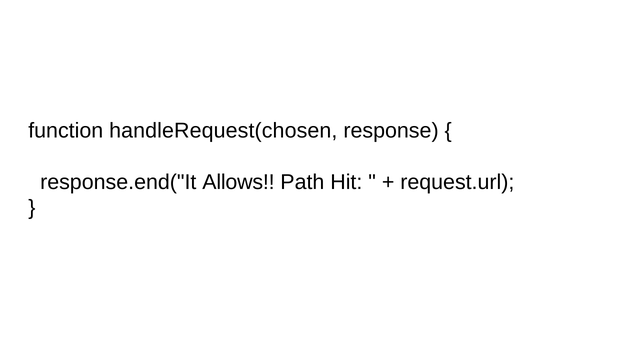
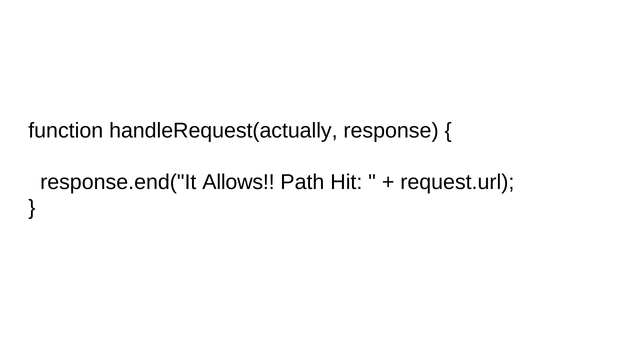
handleRequest(chosen: handleRequest(chosen -> handleRequest(actually (223, 131)
